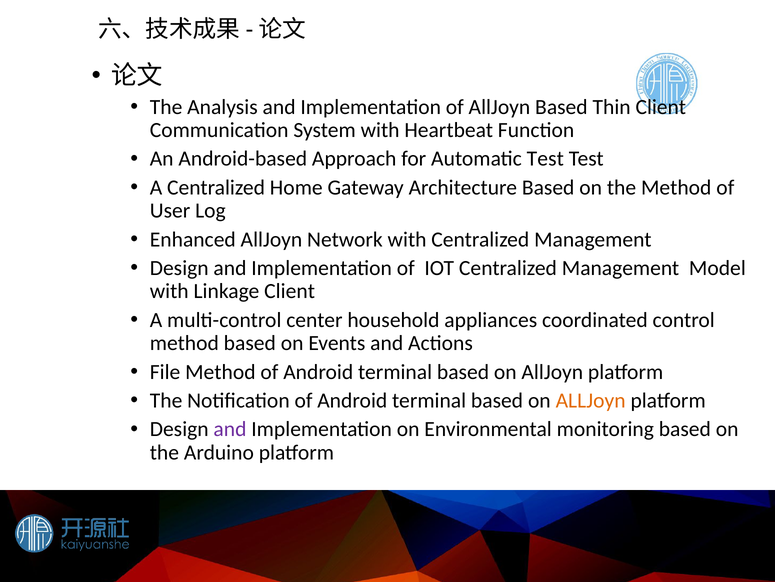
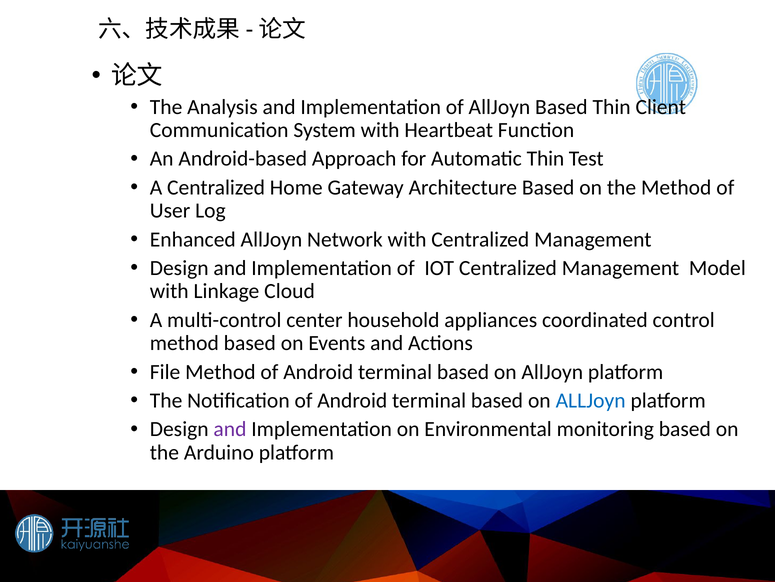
Automatic Test: Test -> Thin (545, 159)
Linkage Client: Client -> Cloud (290, 291)
ALLJoyn colour: orange -> blue (591, 400)
